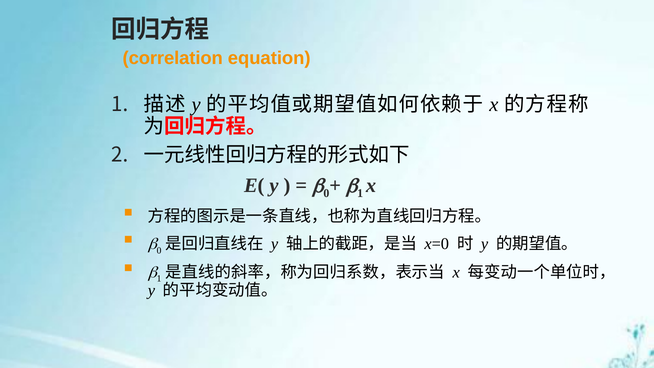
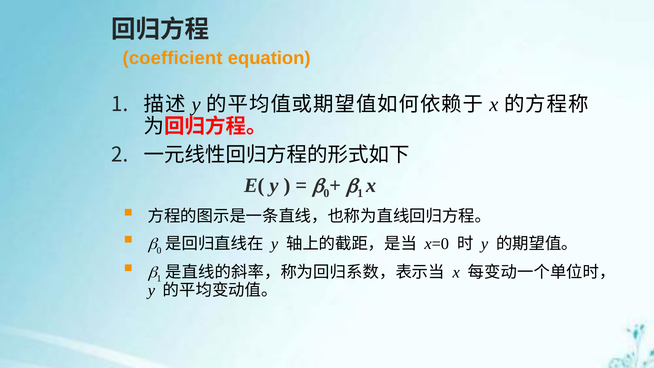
correlation: correlation -> coefficient (173, 58)
